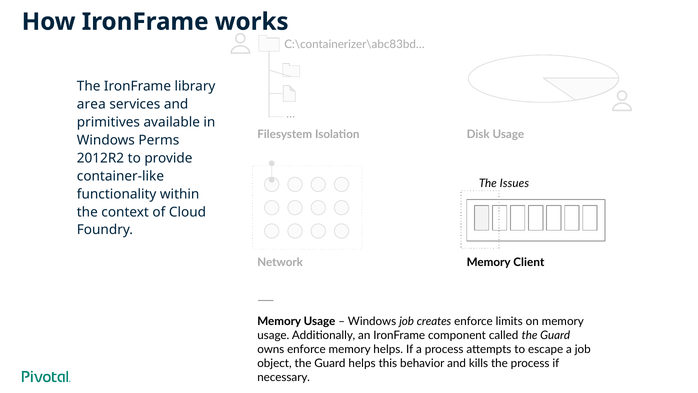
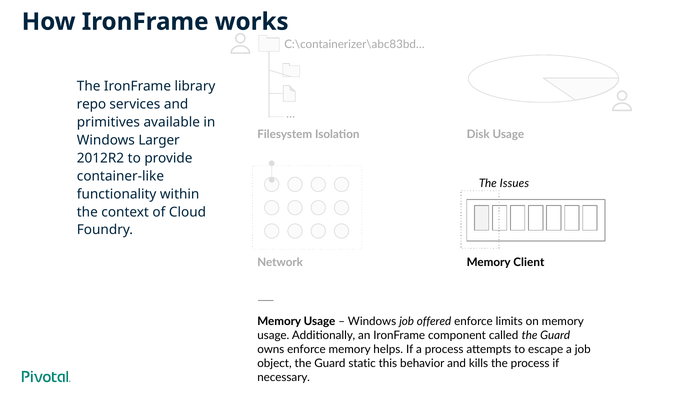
area: area -> repo (91, 104)
Perms: Perms -> Larger (159, 140)
creates: creates -> offered (434, 321)
Guard helps: helps -> static (362, 363)
